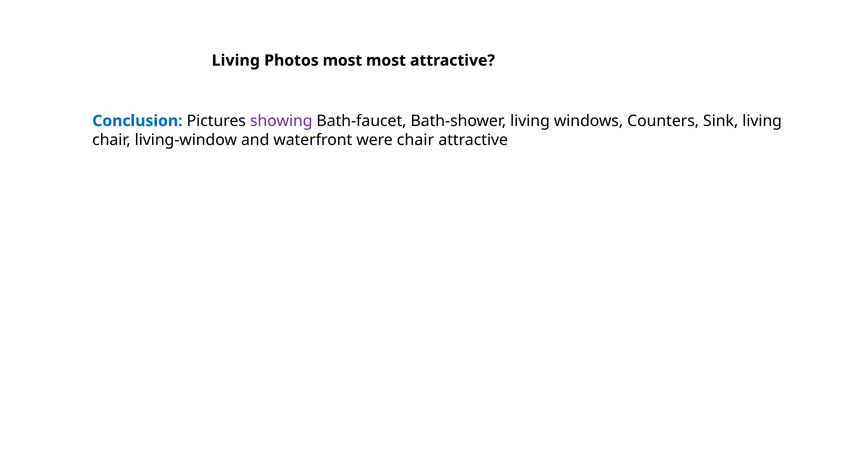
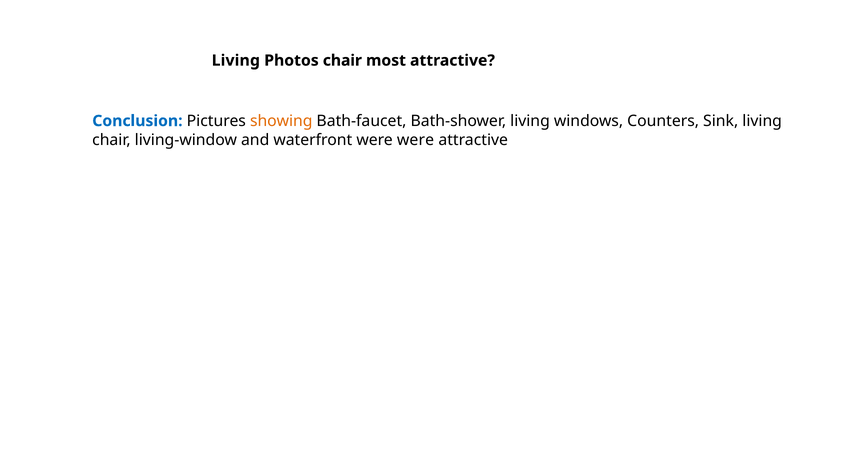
Photos most: most -> chair (342, 61)
showing colour: purple -> orange (281, 121)
were chair: chair -> were (416, 140)
